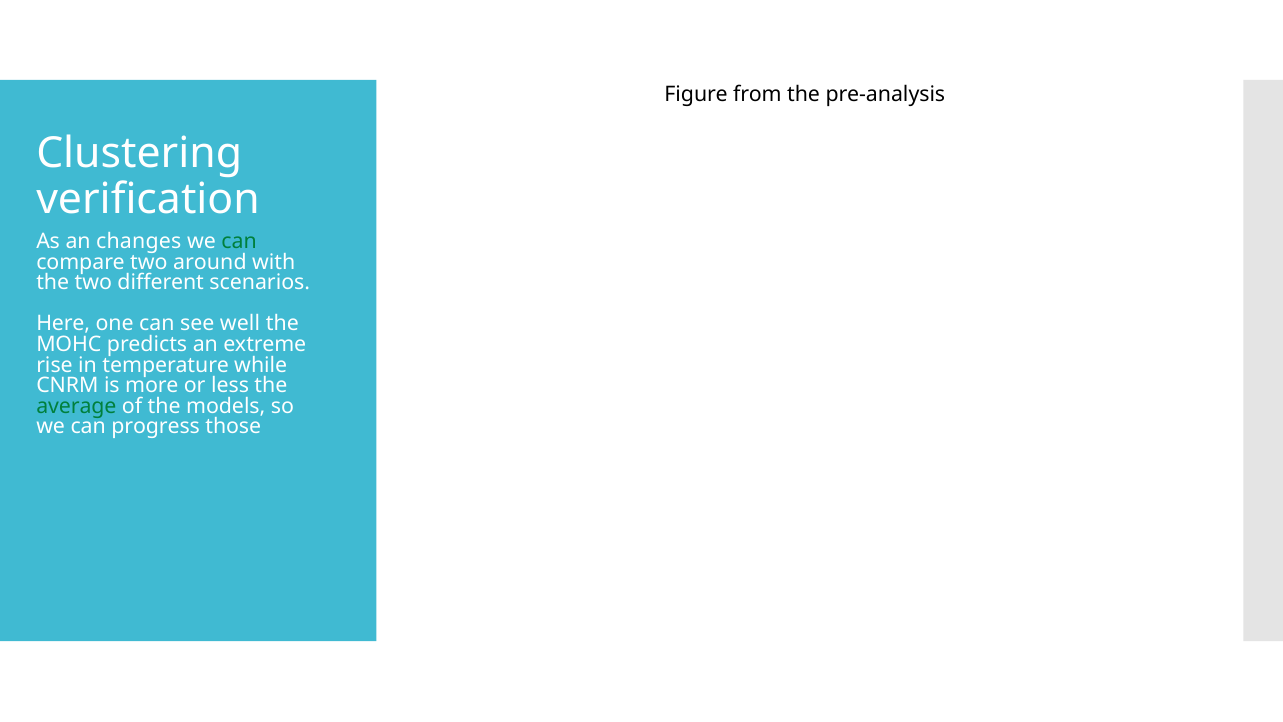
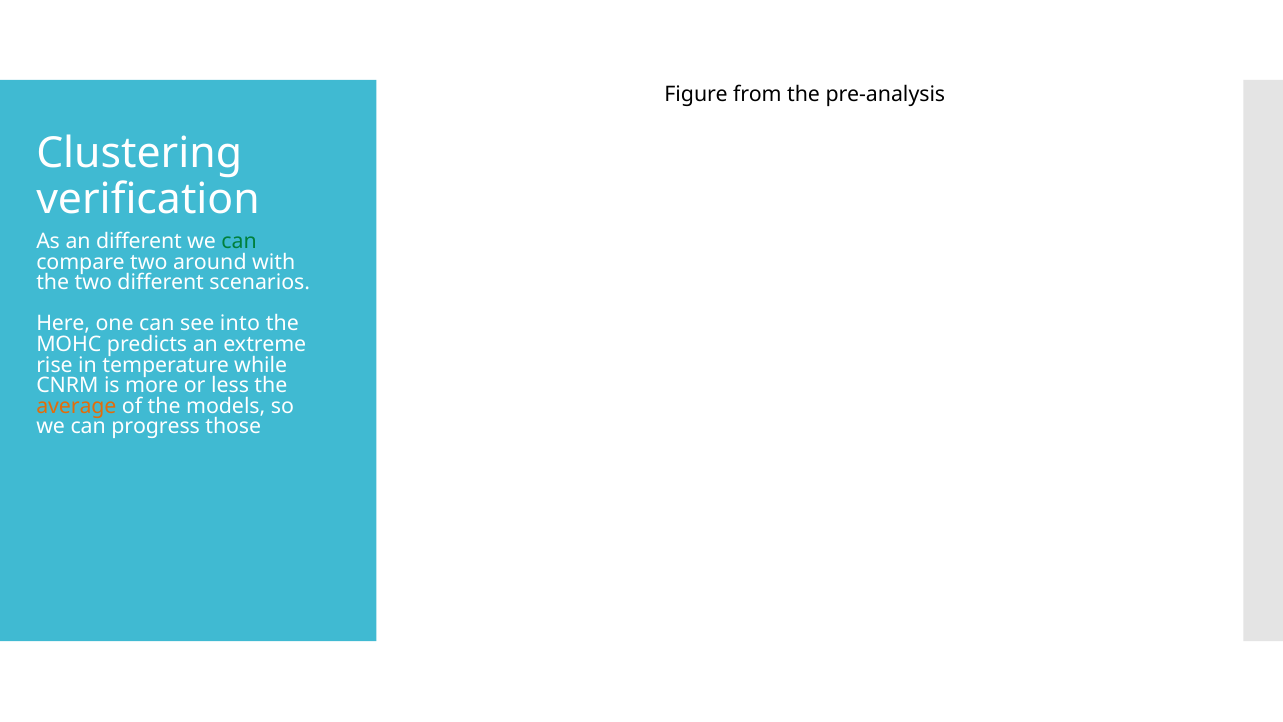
an changes: changes -> different (139, 242)
well: well -> into (240, 324)
average colour: green -> orange (76, 406)
